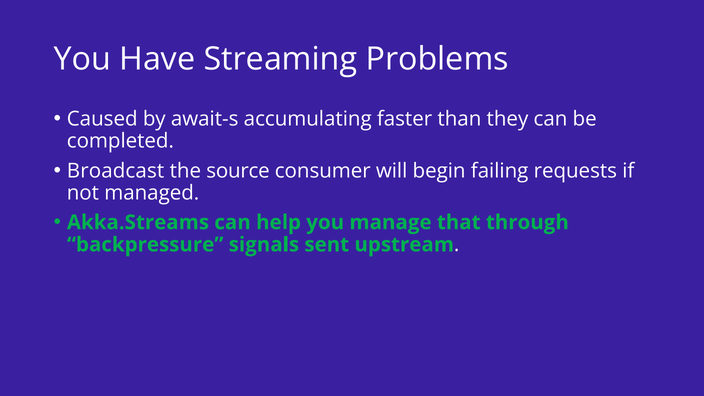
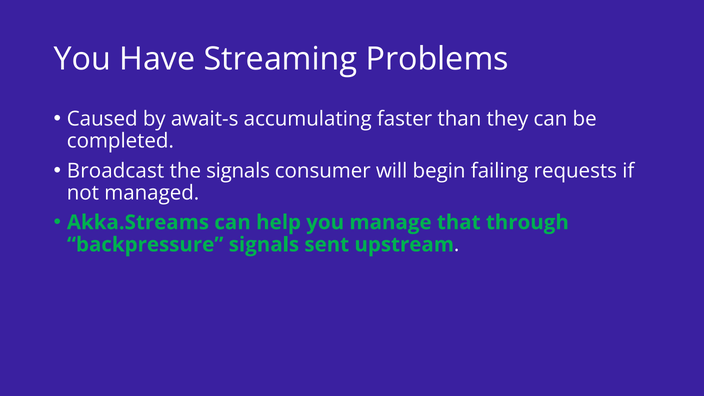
the source: source -> signals (238, 171)
